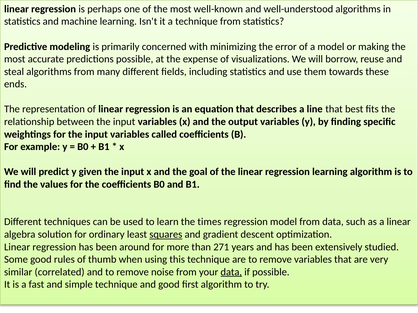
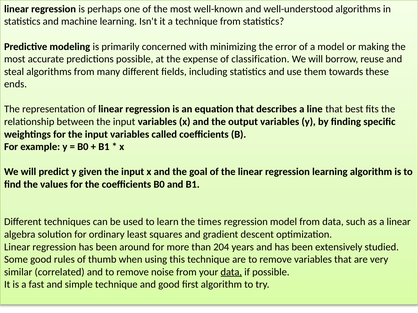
visualizations: visualizations -> classification (260, 59)
squares underline: present -> none (166, 235)
271: 271 -> 204 (221, 247)
